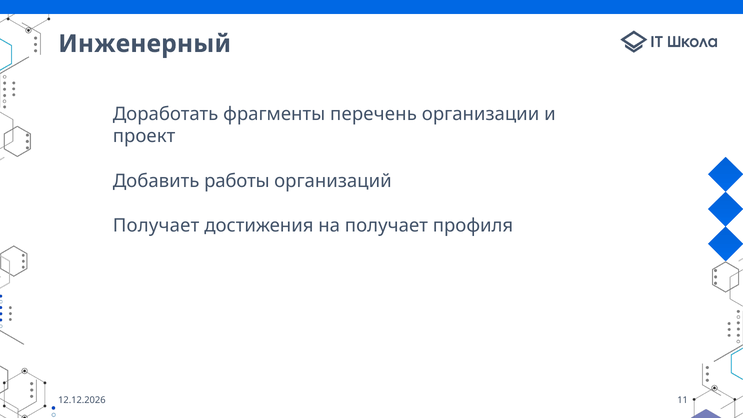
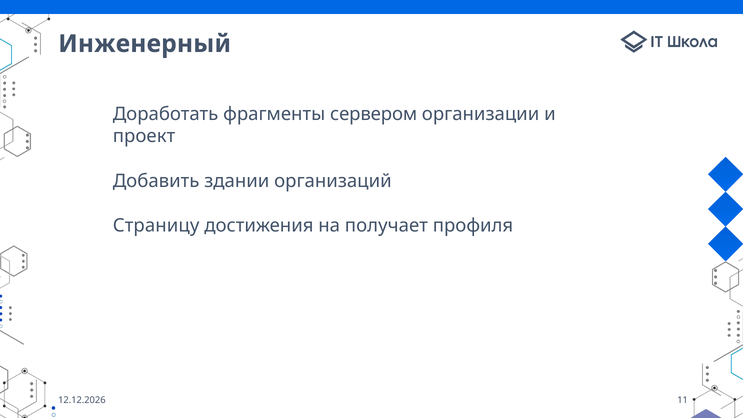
перечень: перечень -> сервером (374, 114)
работы: работы -> здании (237, 181)
Получает: Получает -> Страницу (156, 225)
